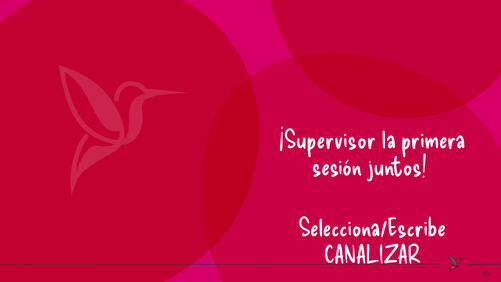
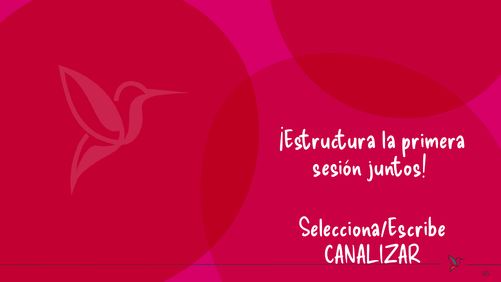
¡Supervisor: ¡Supervisor -> ¡Estructura (328, 140)
